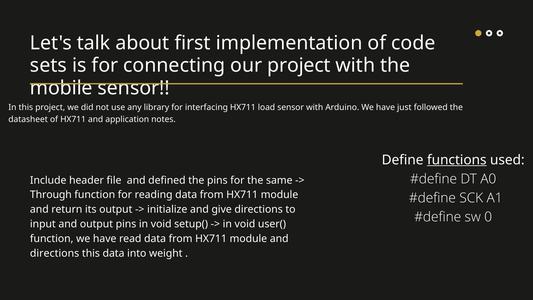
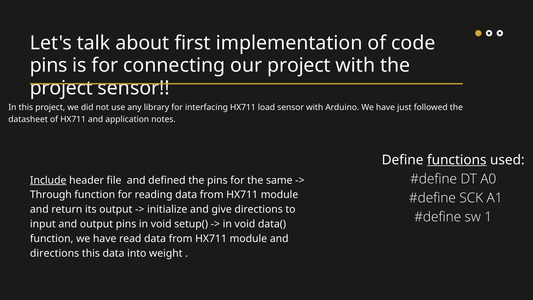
sets: sets -> pins (49, 65)
mobile: mobile -> project (61, 88)
Include underline: none -> present (48, 180)
0: 0 -> 1 (488, 217)
user(: user( -> data( (272, 224)
